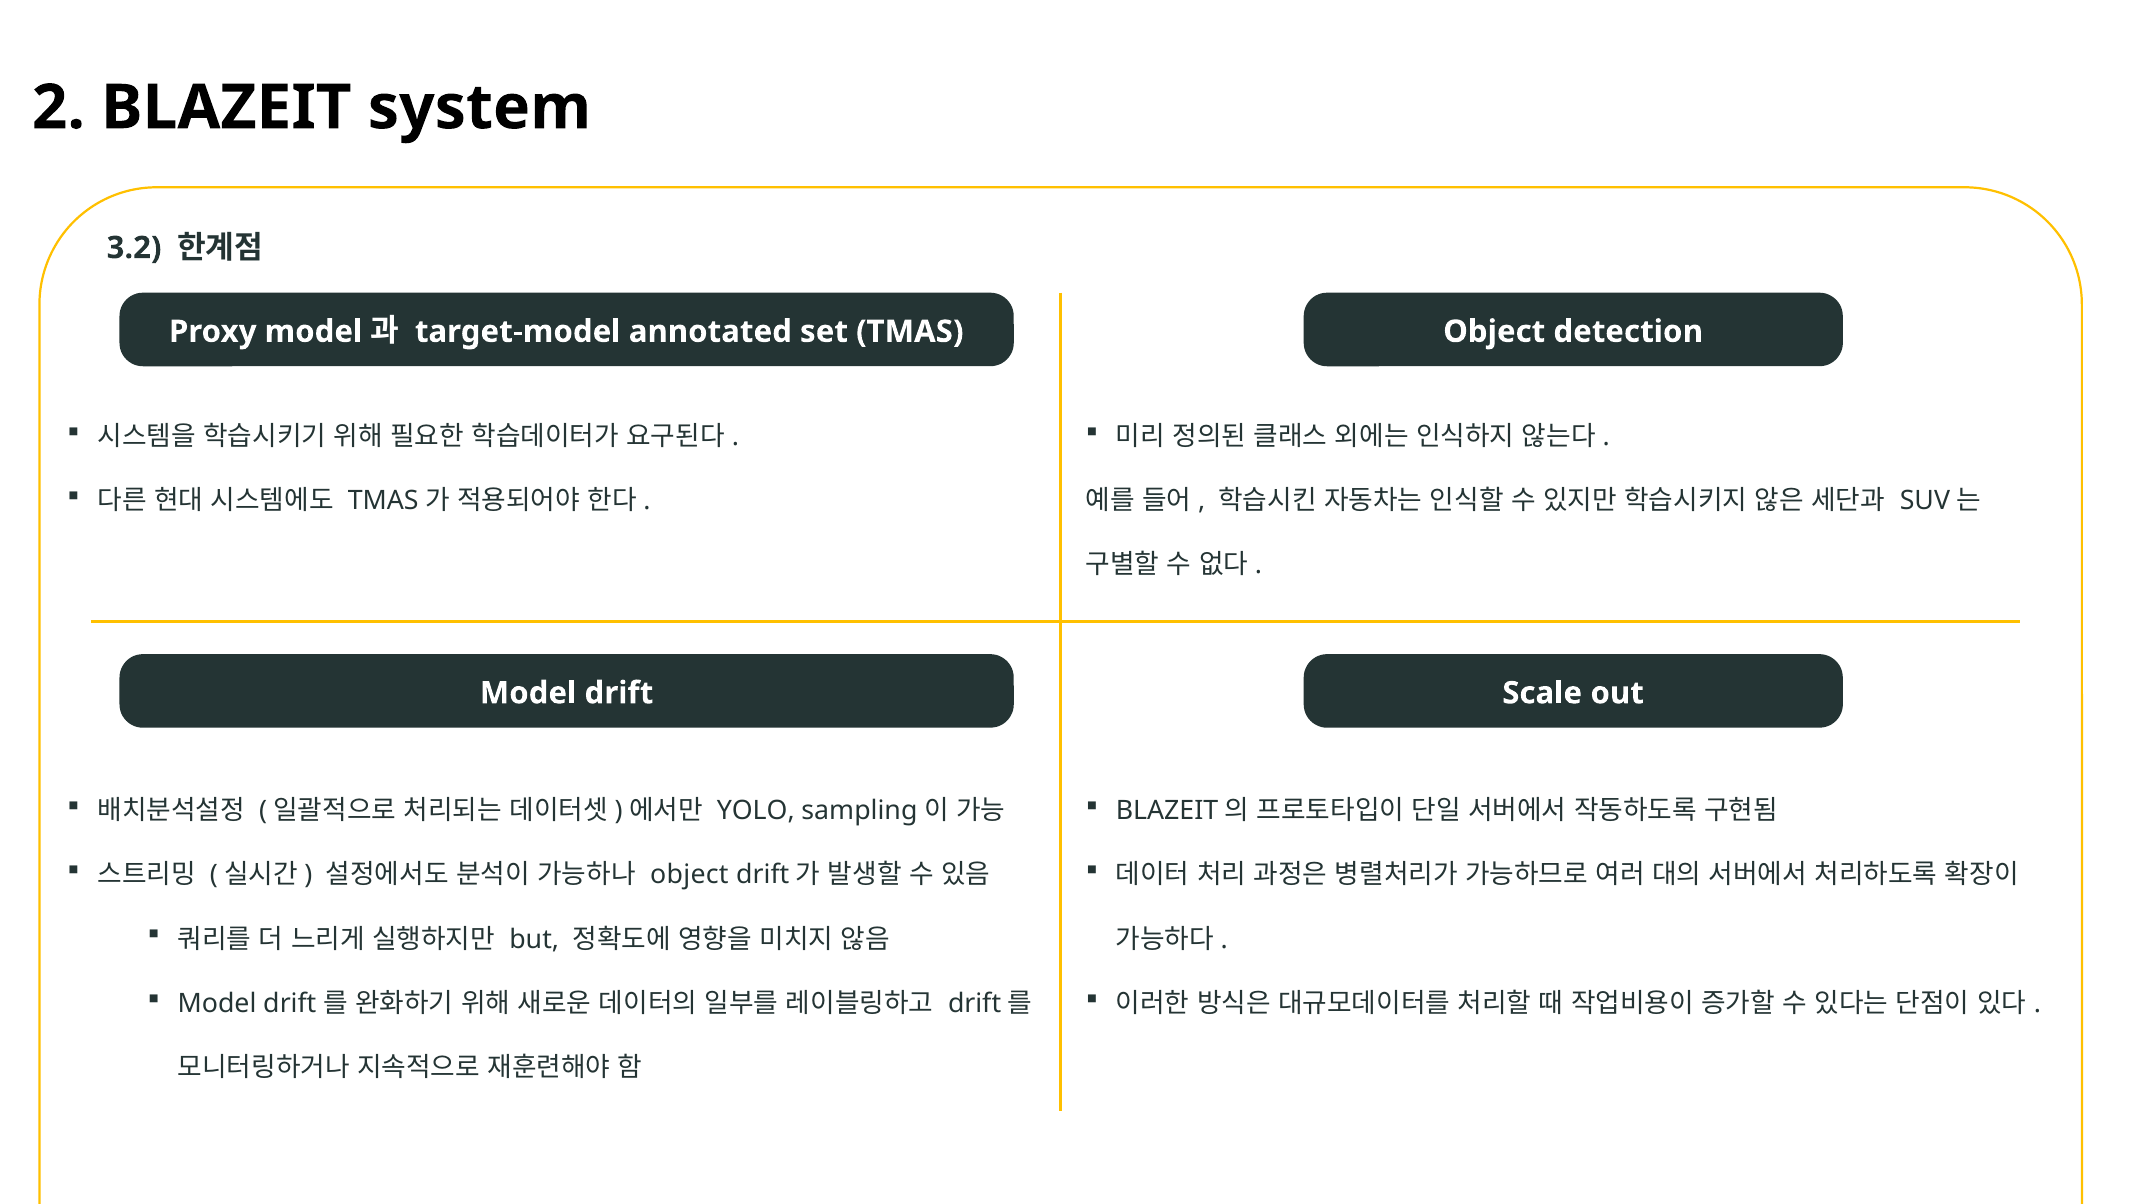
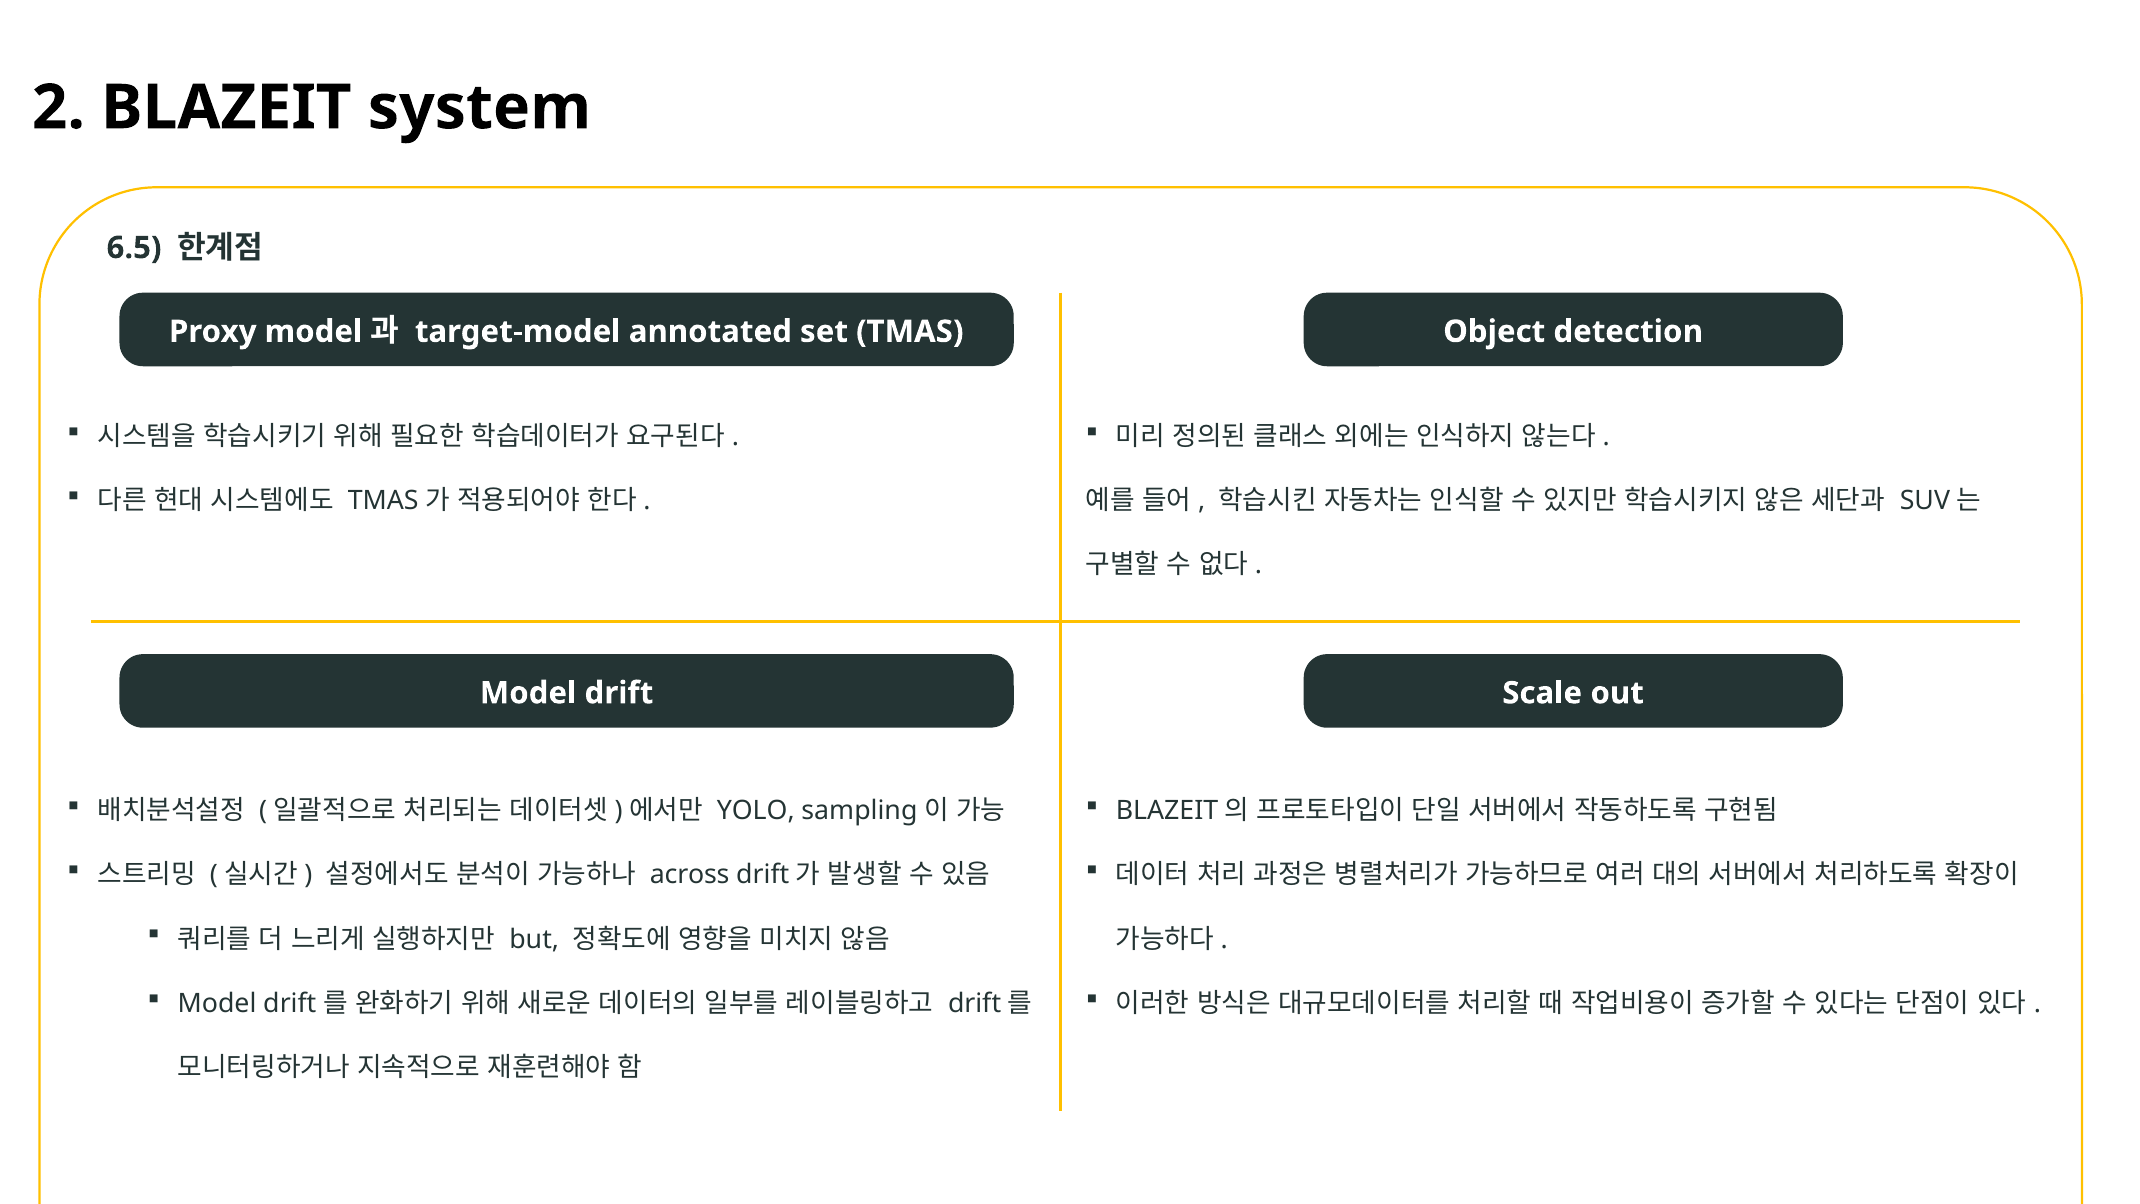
3.2: 3.2 -> 6.5 (134, 248)
object: object -> across (690, 875)
